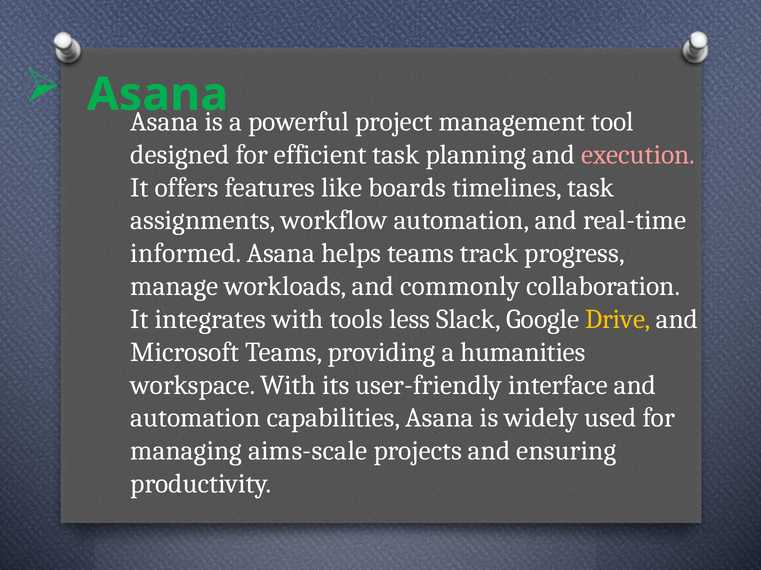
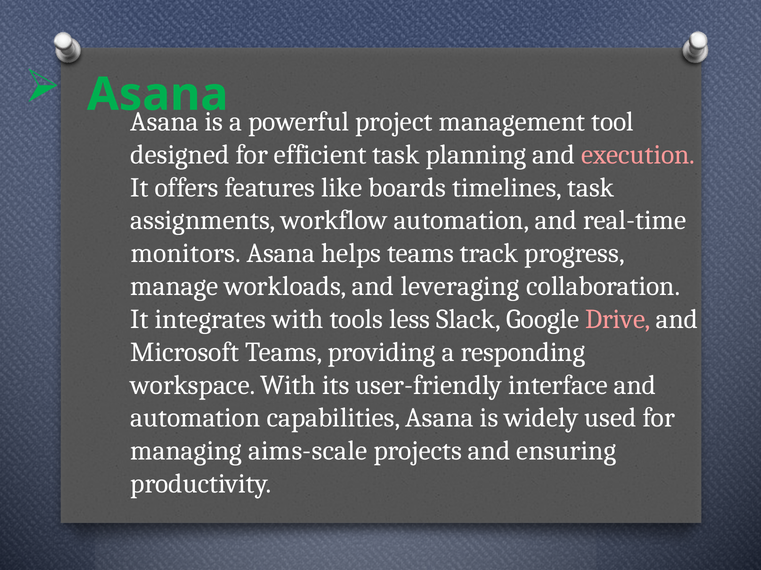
informed: informed -> monitors (186, 254)
commonly: commonly -> leveraging (460, 287)
Drive colour: yellow -> pink (618, 320)
humanities: humanities -> responding (523, 352)
